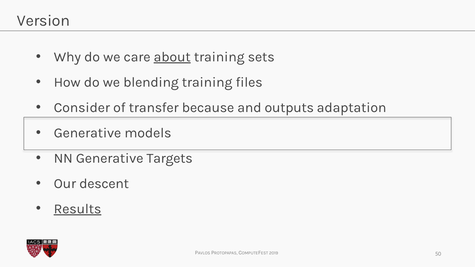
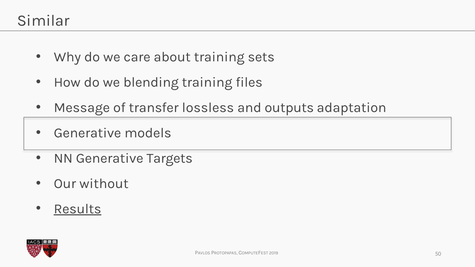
Version: Version -> Similar (43, 21)
about underline: present -> none (172, 57)
Consider: Consider -> Message (82, 108)
because: because -> lossless (208, 108)
descent: descent -> without (104, 184)
